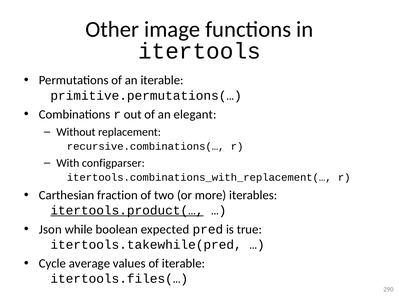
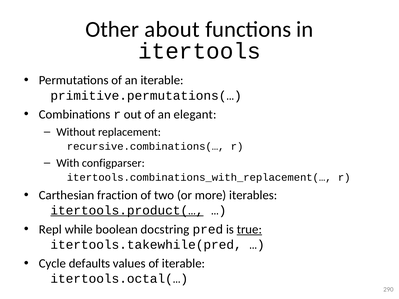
image: image -> about (172, 29)
Json: Json -> Repl (50, 230)
expected: expected -> docstring (165, 230)
true underline: none -> present (249, 230)
average: average -> defaults (90, 264)
itertools.files(…: itertools.files(… -> itertools.octal(… (119, 279)
